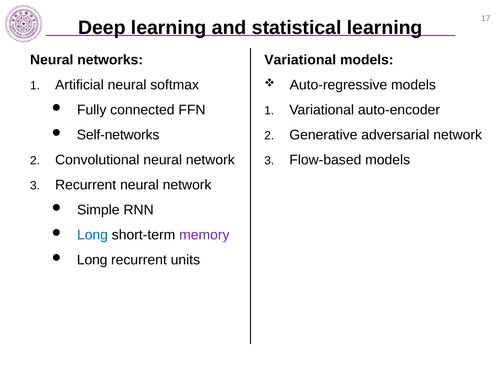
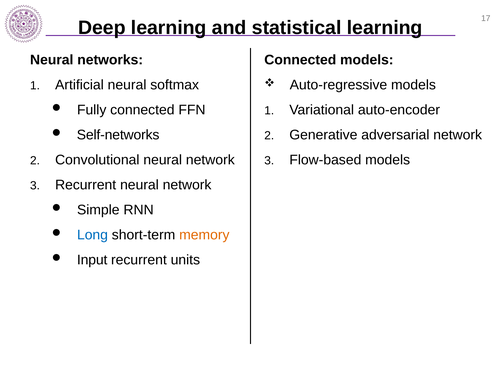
Variational: Variational -> Connected (300, 60)
memory colour: purple -> orange (204, 235)
Long: Long -> Input (92, 260)
